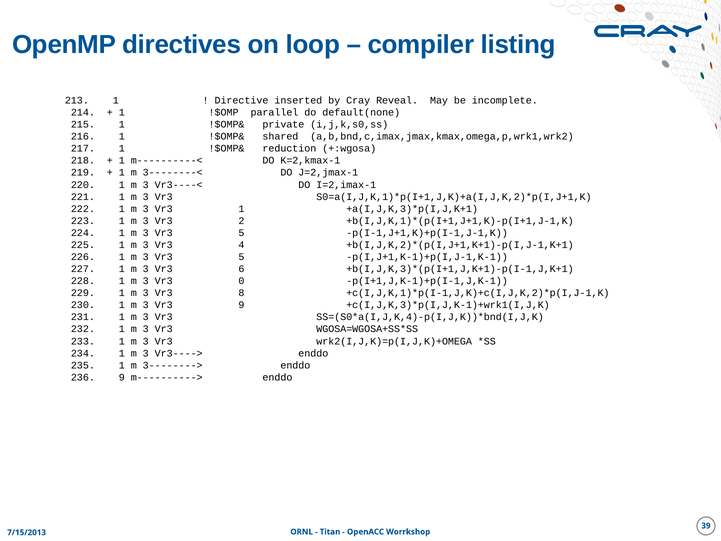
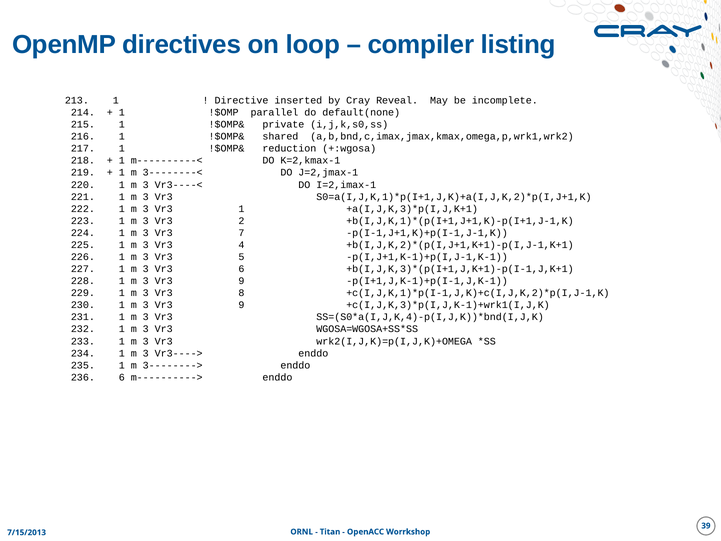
5: 5 -> 7 (242, 233)
0: 0 -> 9 (242, 281)
236 9: 9 -> 6 (122, 377)
